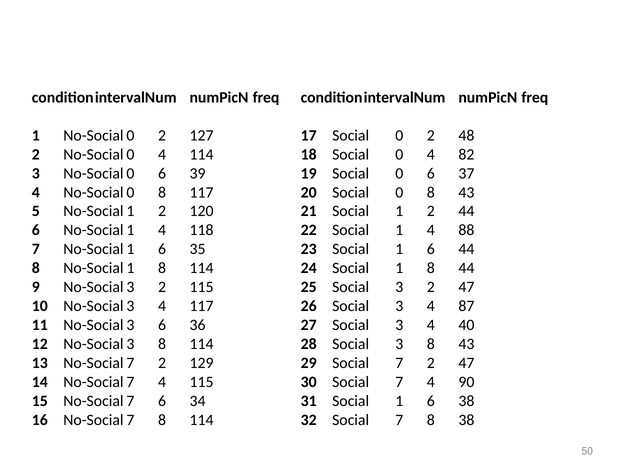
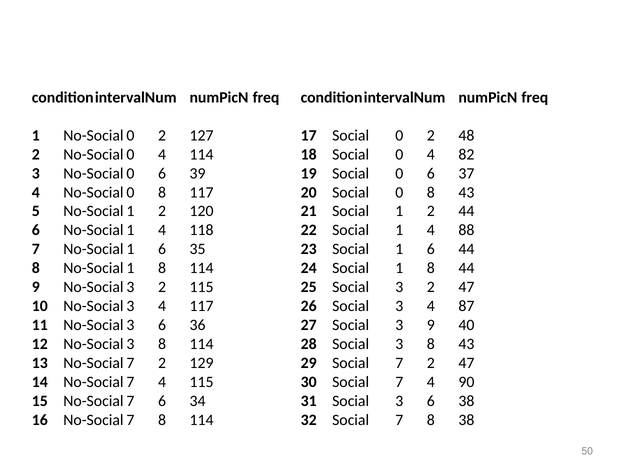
27 Social 3 4: 4 -> 9 (431, 325)
31 Social 1: 1 -> 3 (399, 400)
